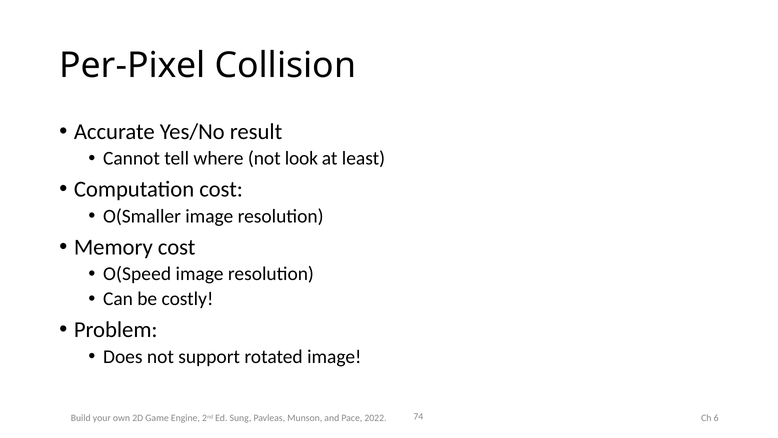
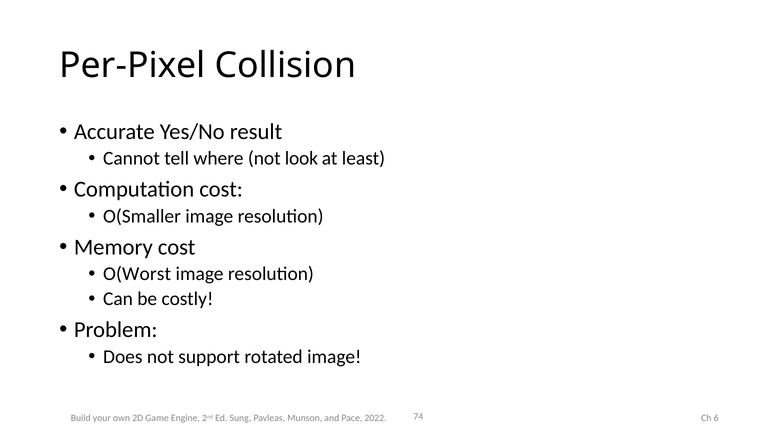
O(Speed: O(Speed -> O(Worst (137, 274)
